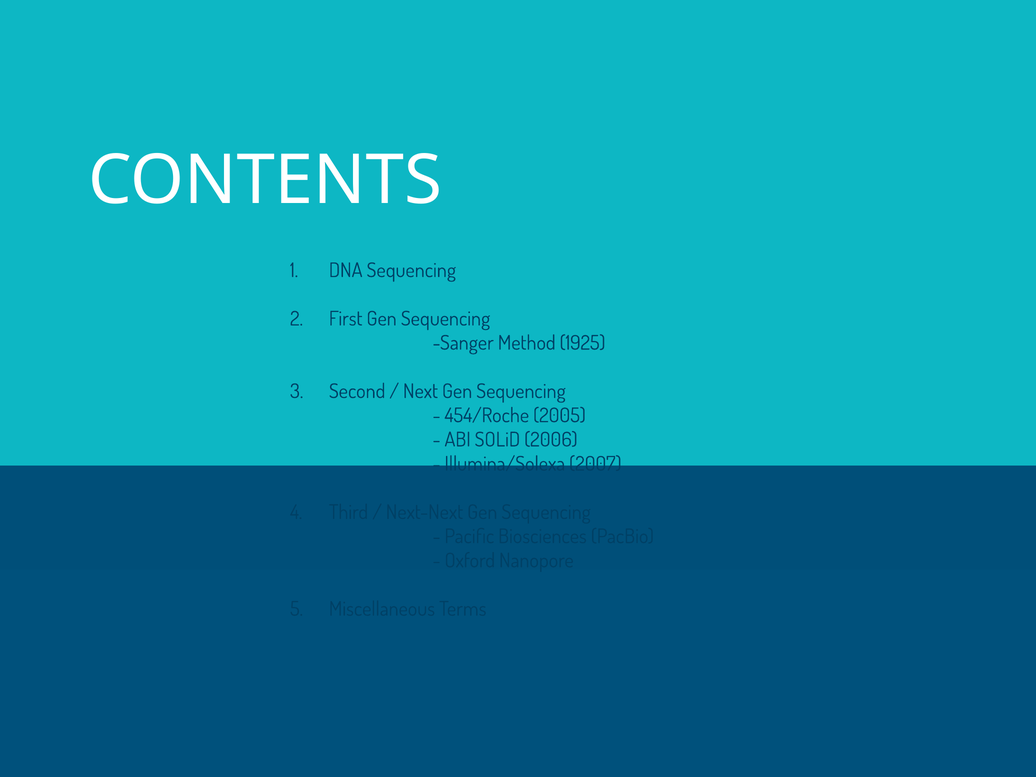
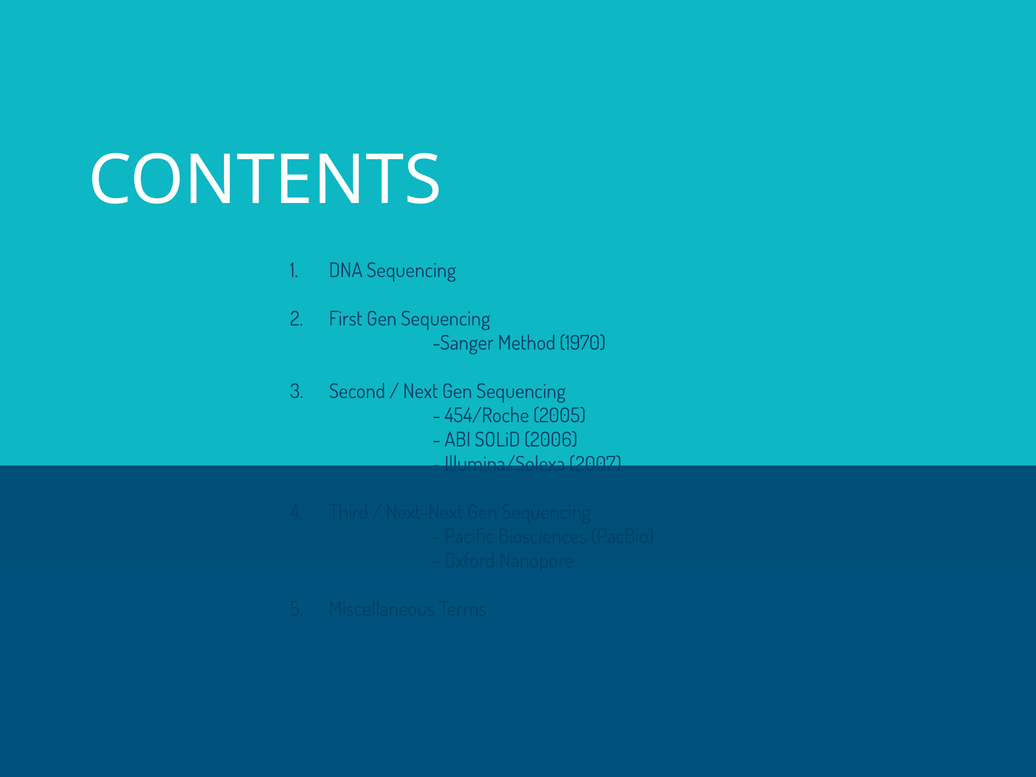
1925: 1925 -> 1970 (583, 343)
